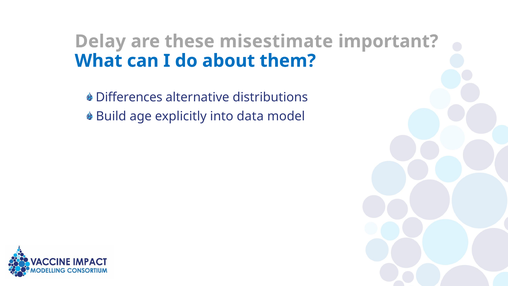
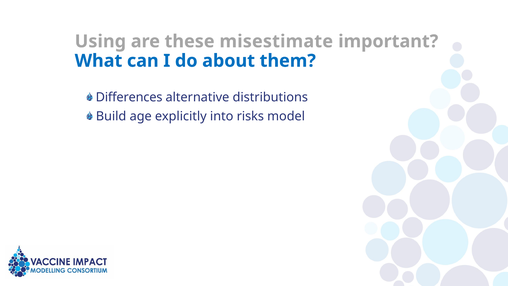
Delay: Delay -> Using (100, 41)
data: data -> risks (250, 116)
